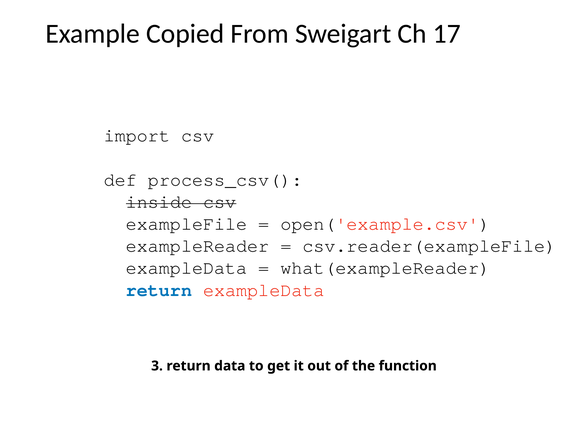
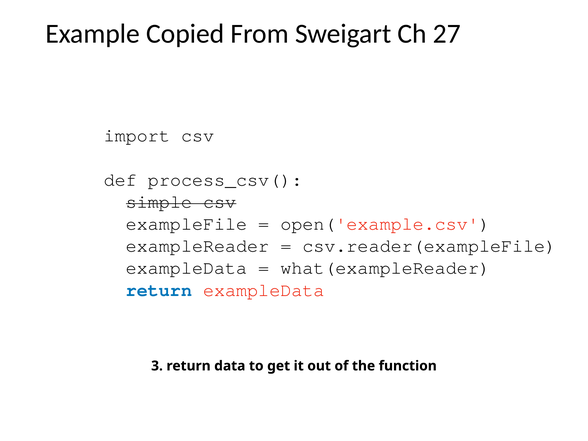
17: 17 -> 27 (447, 34)
inside: inside -> simple (159, 202)
